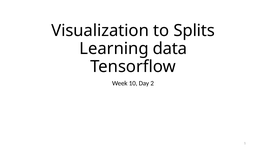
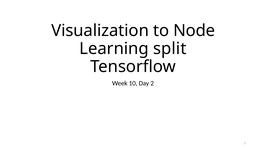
Splits: Splits -> Node (194, 31)
data: data -> split (170, 49)
